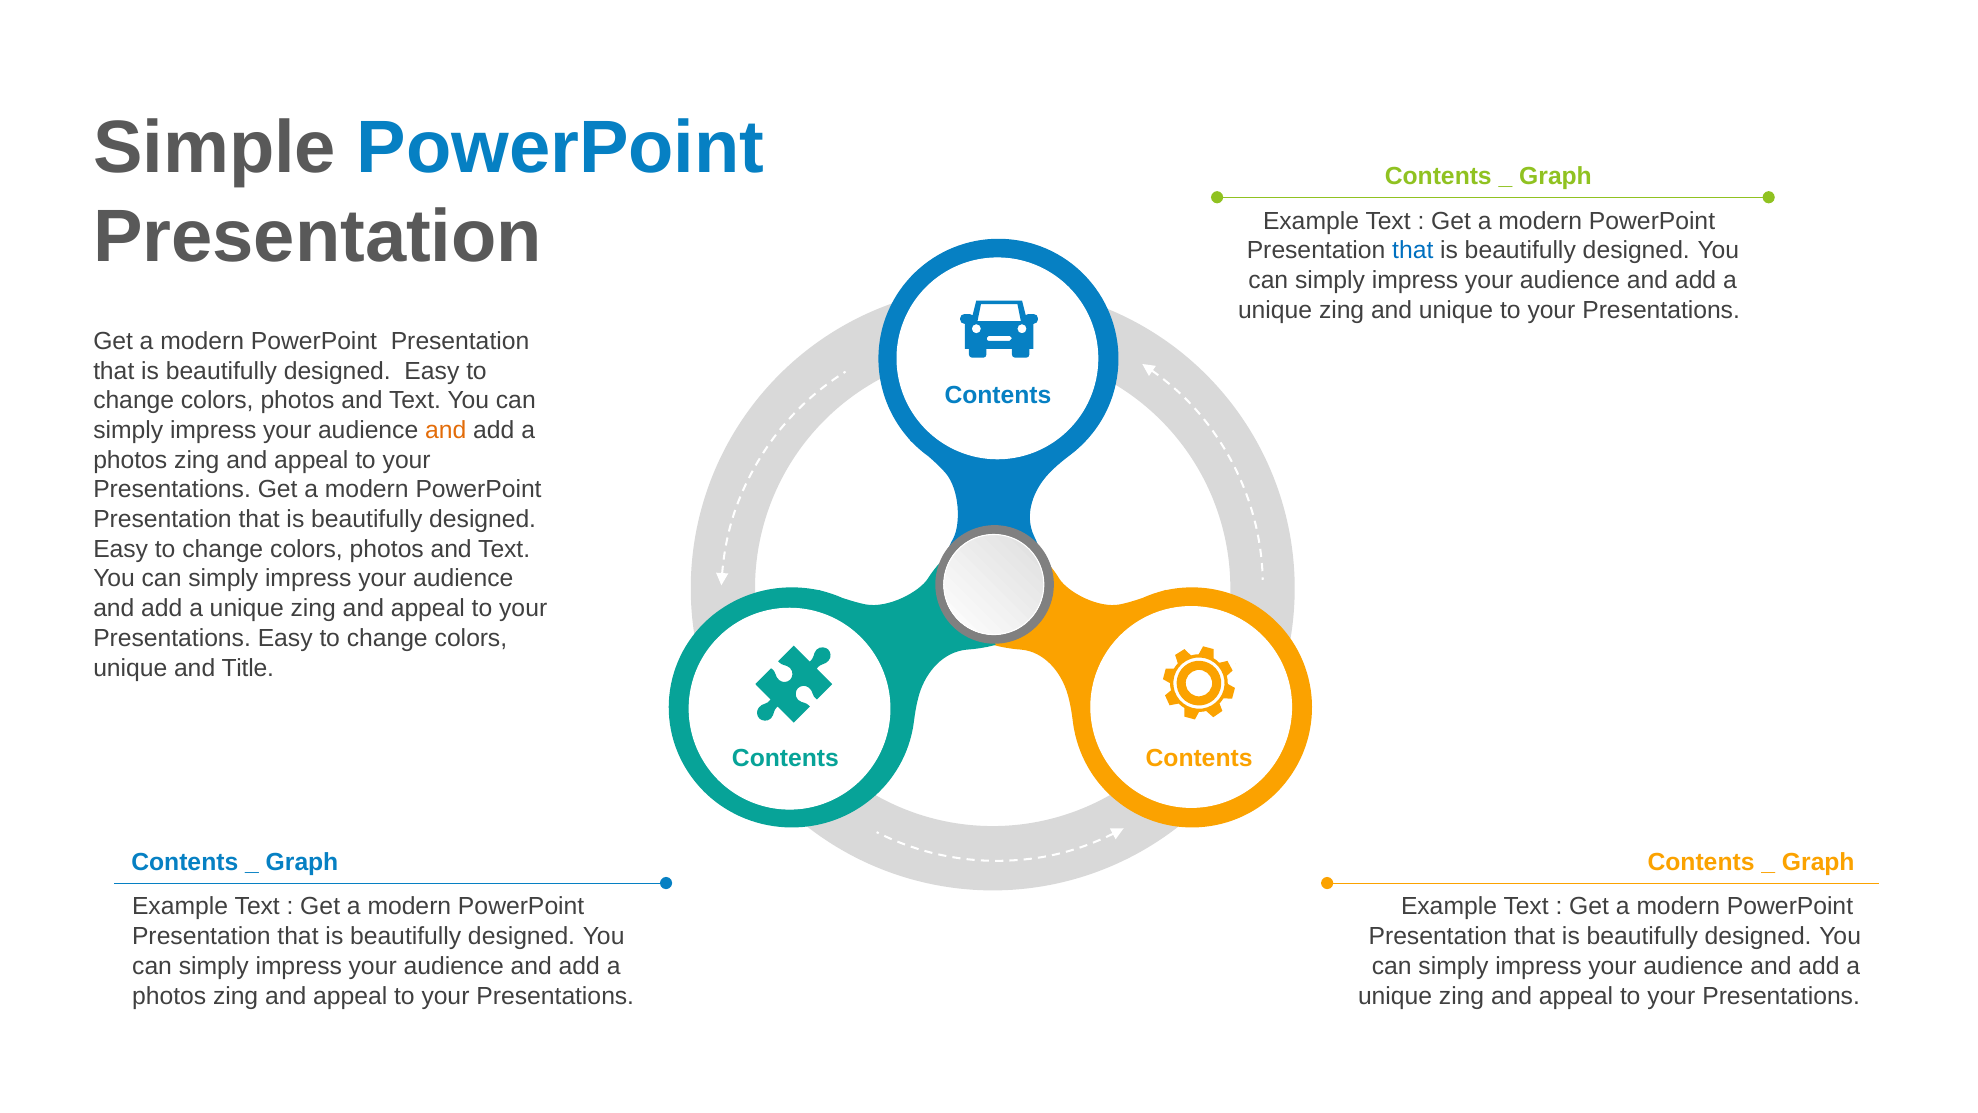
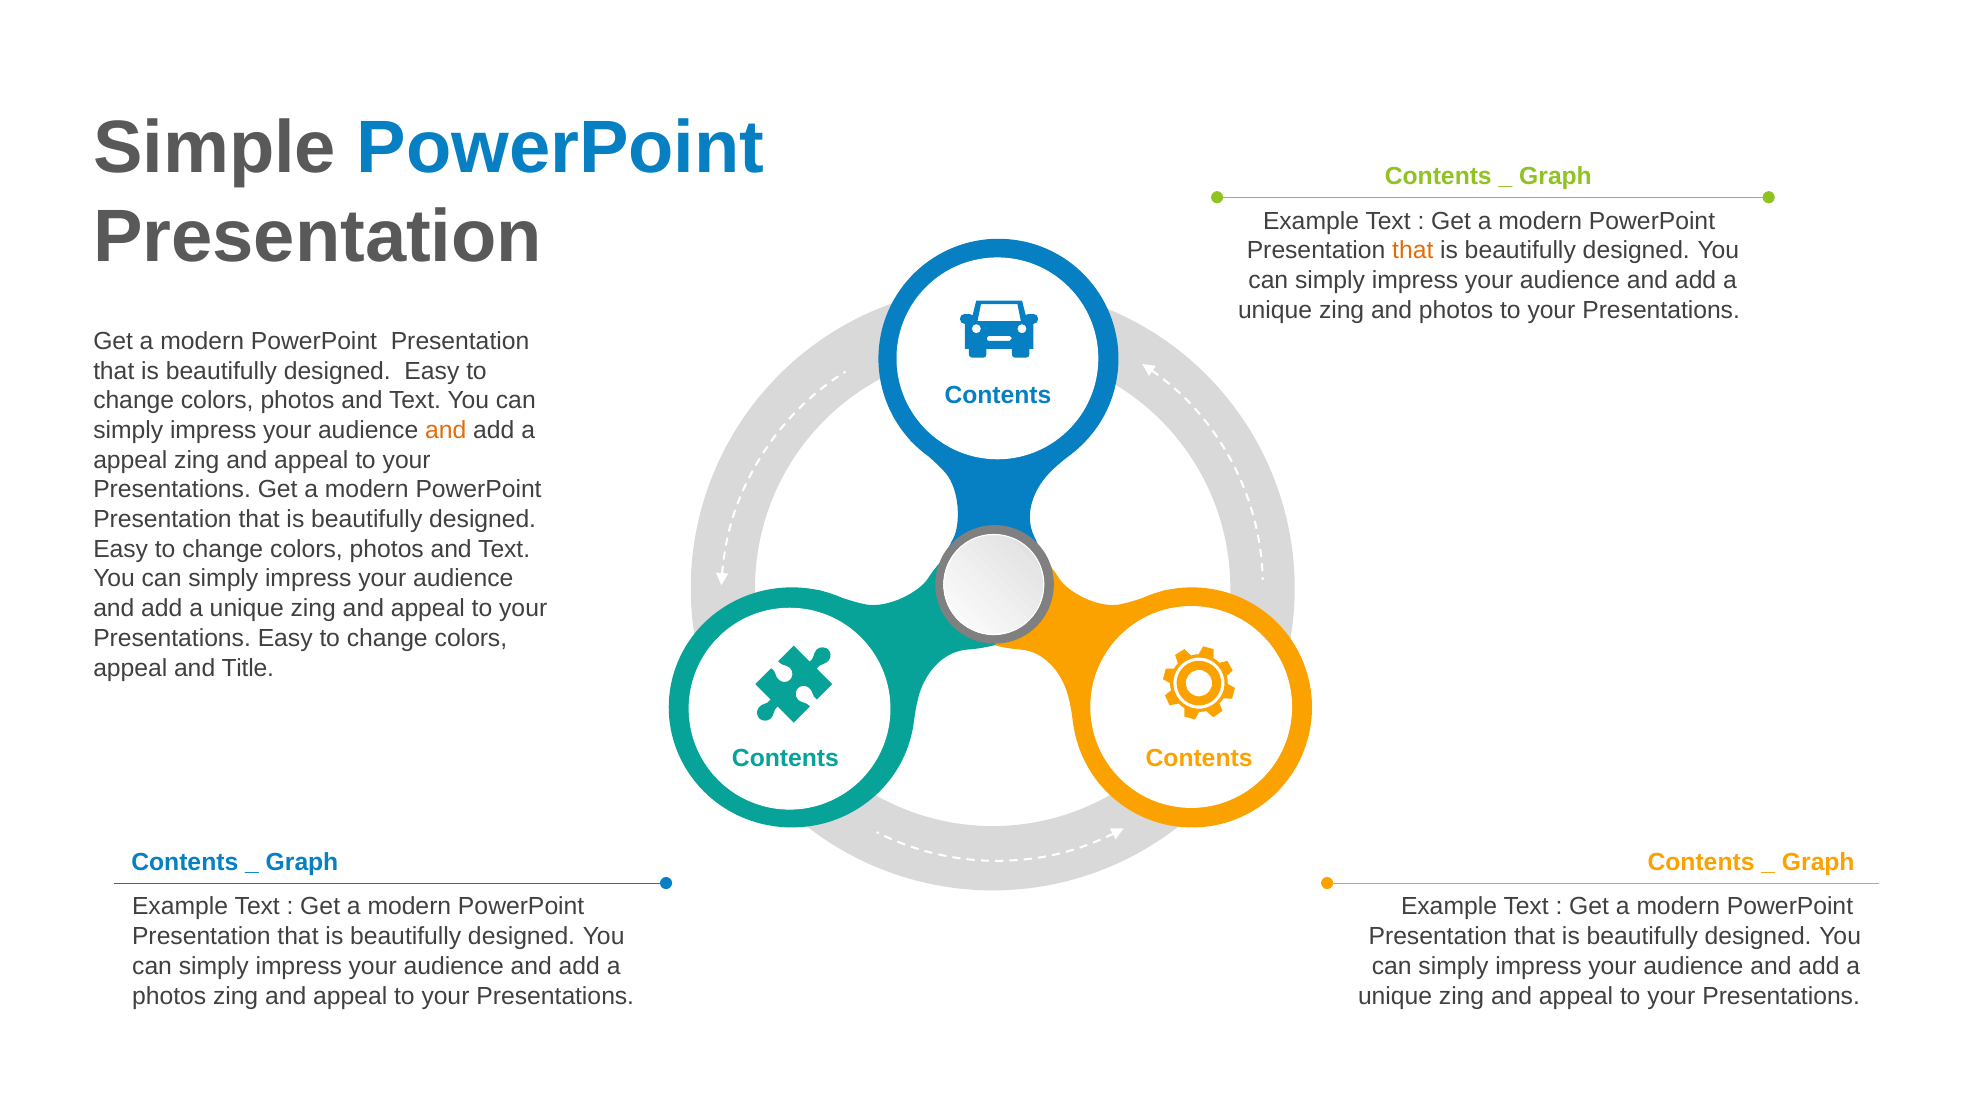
that colour: blue -> orange (1413, 251)
and unique: unique -> photos (1456, 310)
photos: photos -> appeal (130, 460)
unique: unique -> appeal (130, 668)
